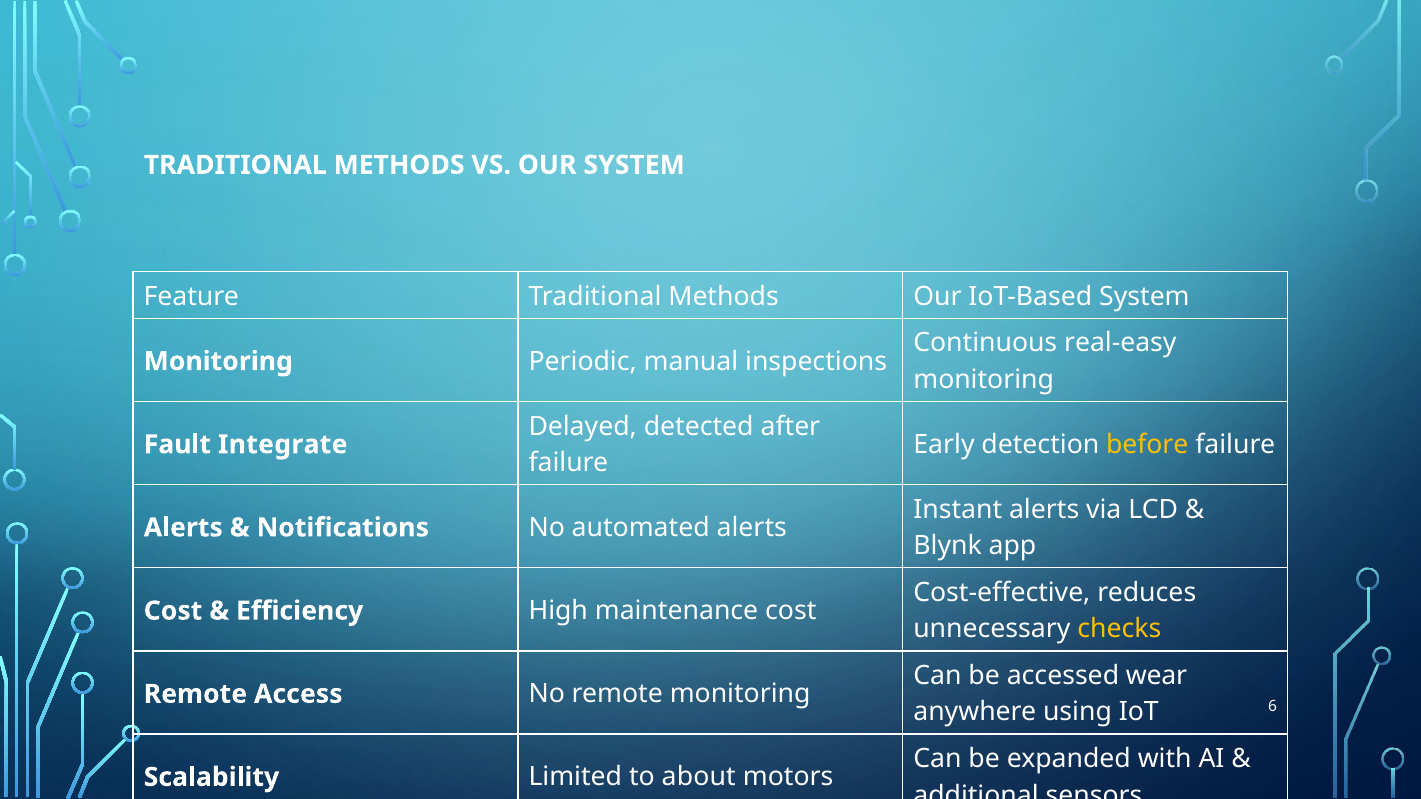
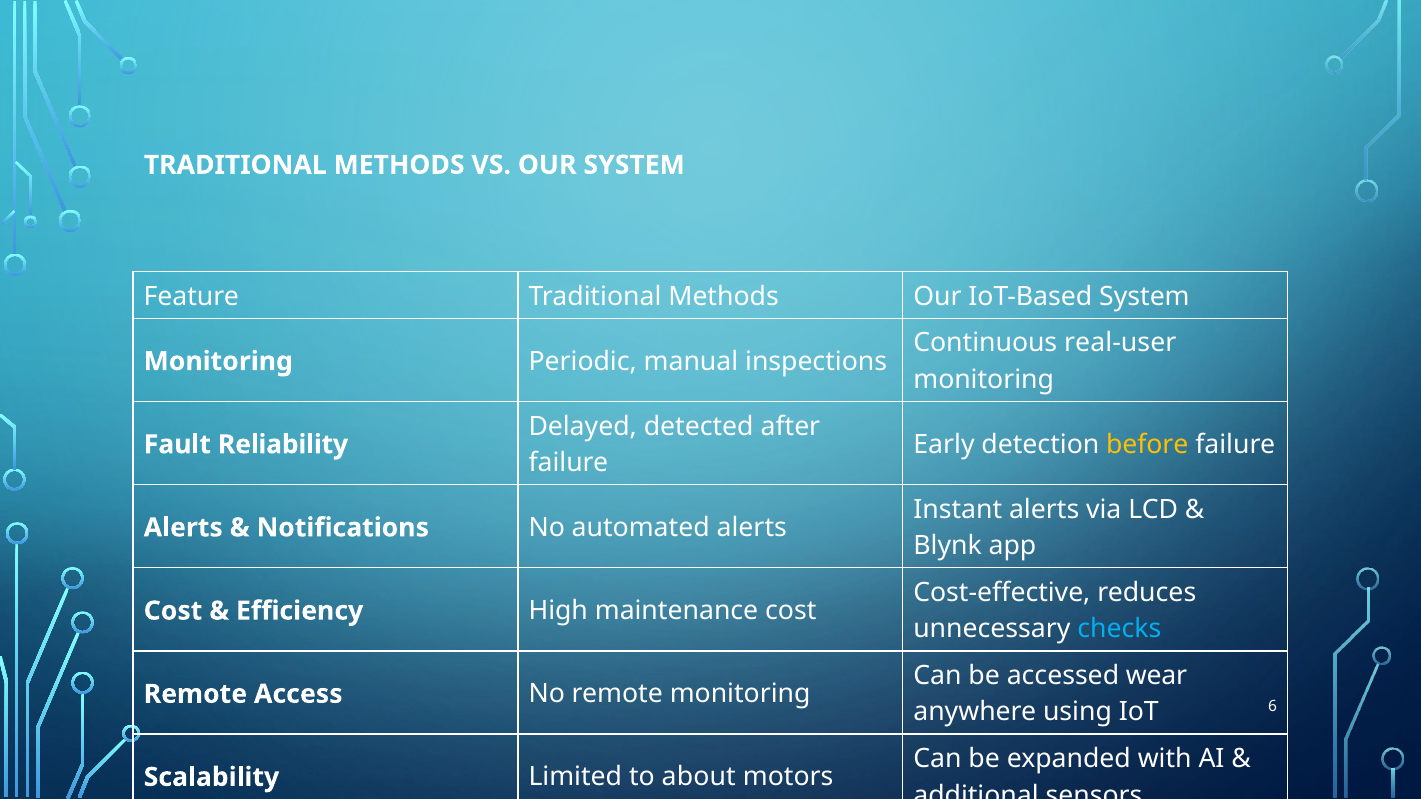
real-easy: real-easy -> real-user (1120, 343)
Integrate: Integrate -> Reliability (283, 445)
checks colour: yellow -> light blue (1119, 629)
